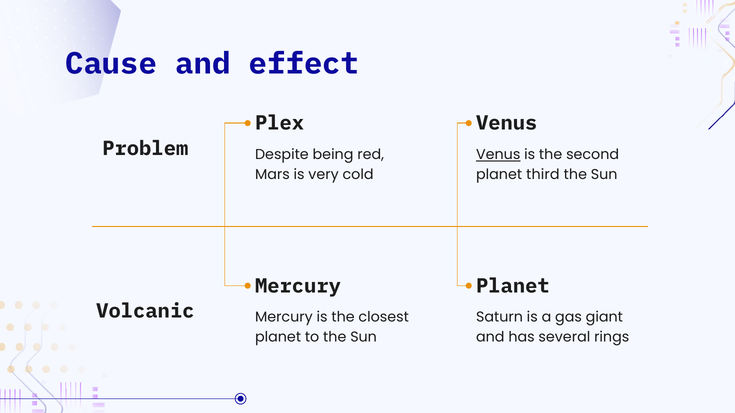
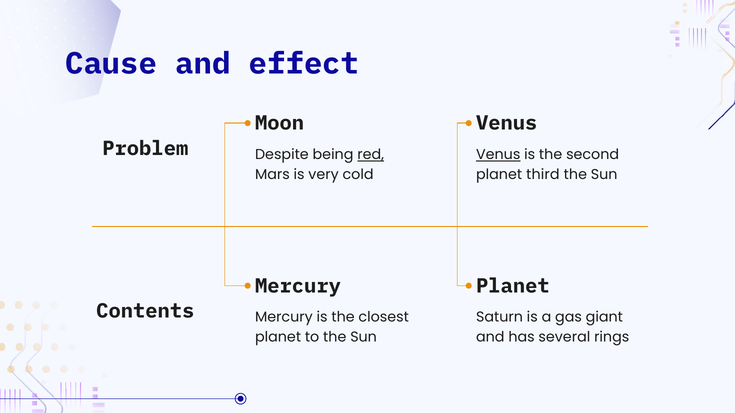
Plex: Plex -> Moon (280, 123)
red underline: none -> present (371, 155)
Volcanic: Volcanic -> Contents (145, 311)
